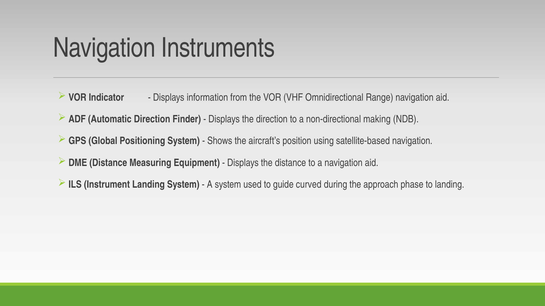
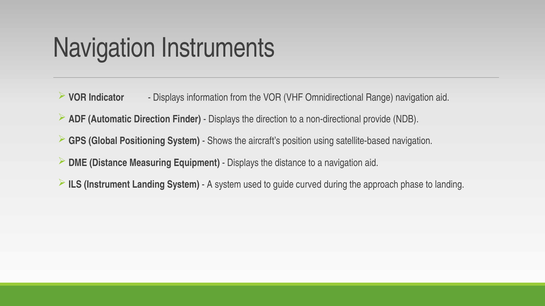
making: making -> provide (377, 119)
